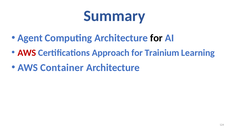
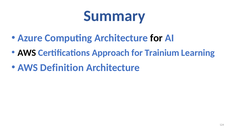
Agent: Agent -> Azure (30, 38)
AWS colour: red -> black (27, 53)
Container: Container -> Definition (62, 67)
